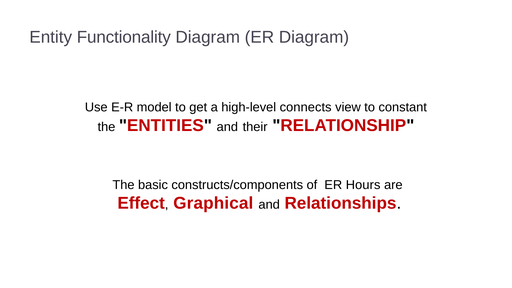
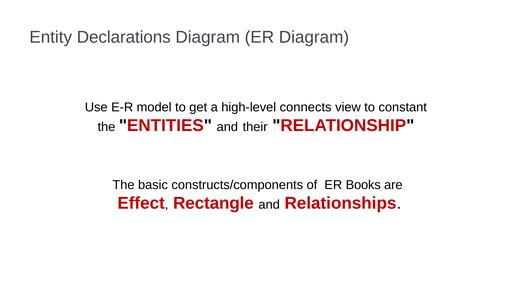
Functionality: Functionality -> Declarations (124, 37)
Hours: Hours -> Books (363, 185)
Graphical: Graphical -> Rectangle (213, 203)
